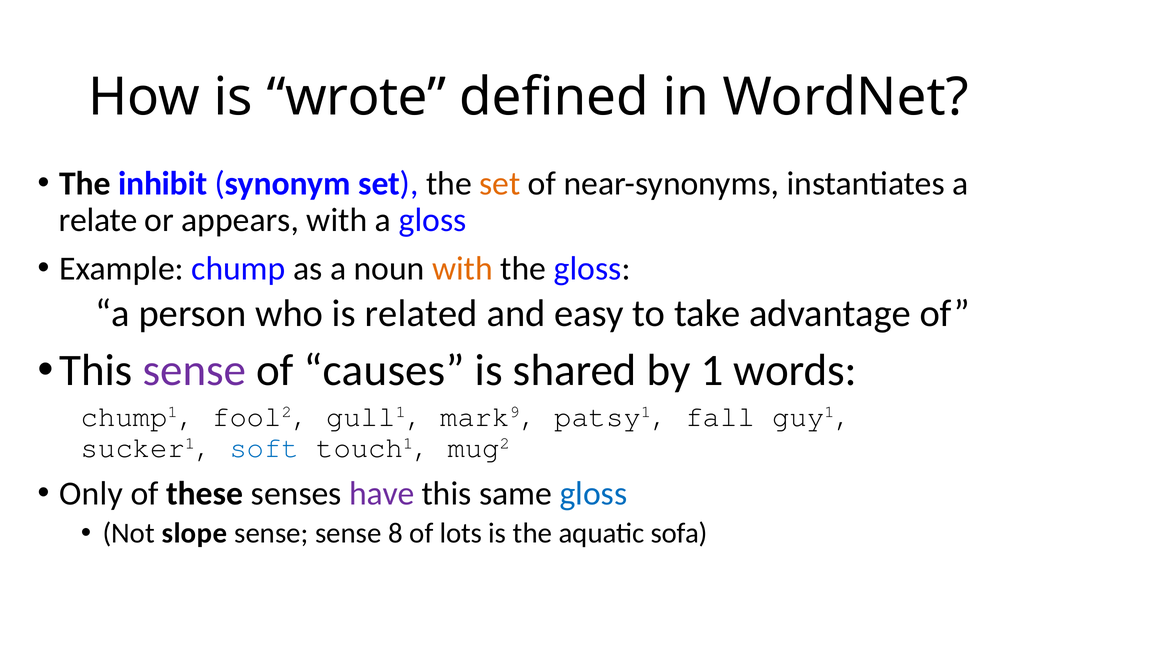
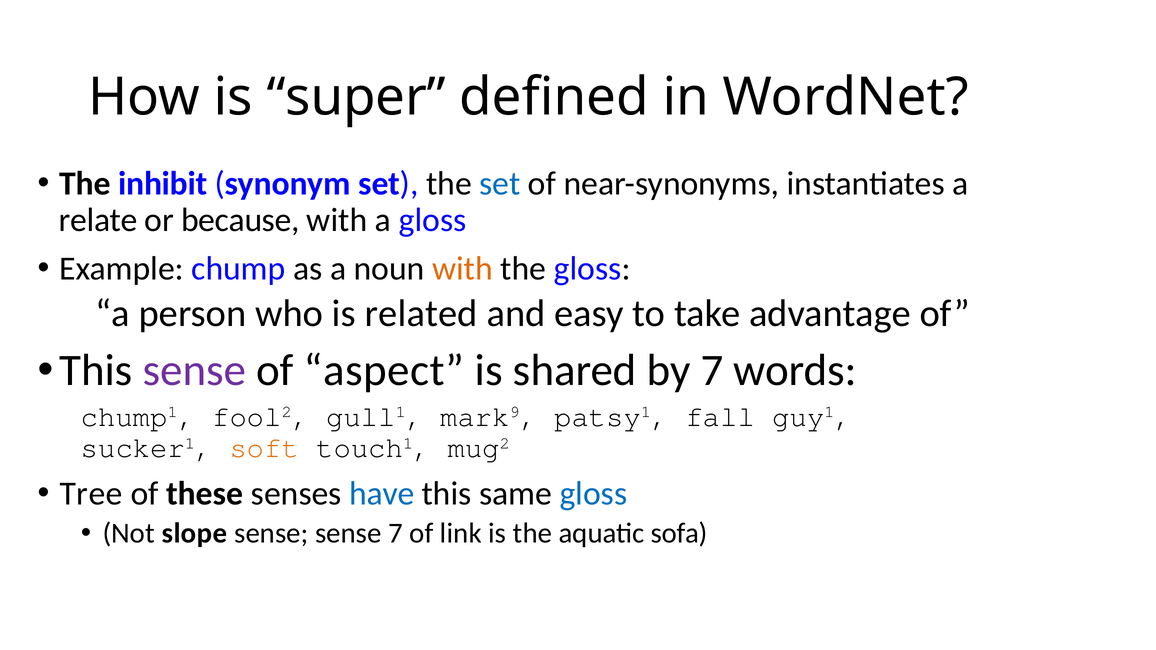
wrote: wrote -> super (356, 97)
set colour: orange -> blue (500, 184)
appears: appears -> because (240, 220)
causes: causes -> aspect (384, 371)
by 1: 1 -> 7 (712, 371)
soft colour: blue -> orange (264, 448)
Only: Only -> Tree (91, 494)
have colour: purple -> blue (382, 494)
sense 8: 8 -> 7 (395, 534)
lots: lots -> link (461, 534)
